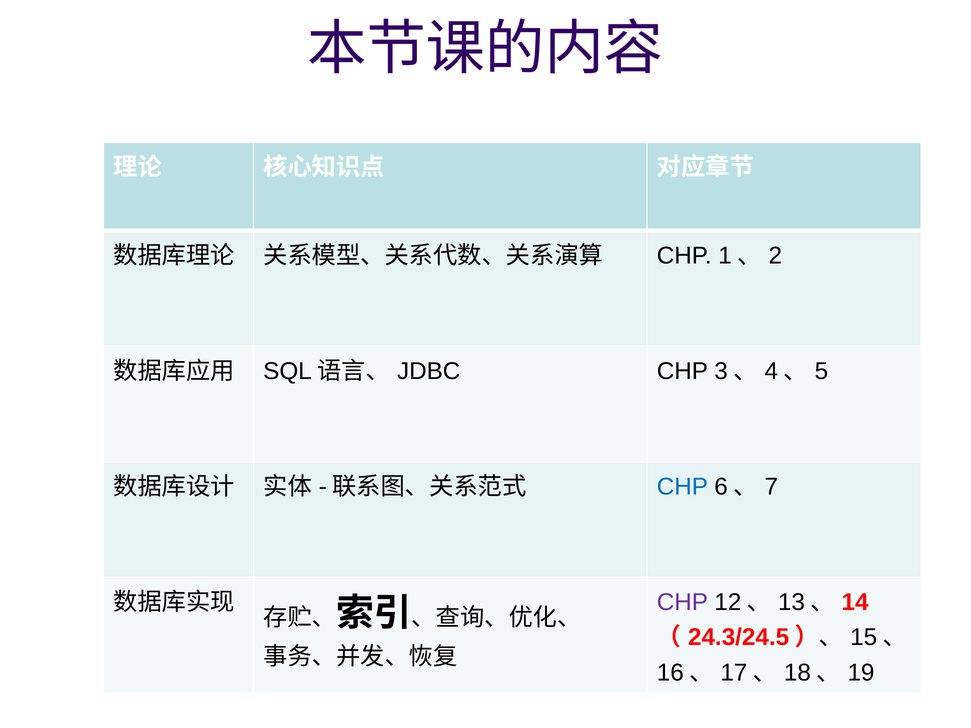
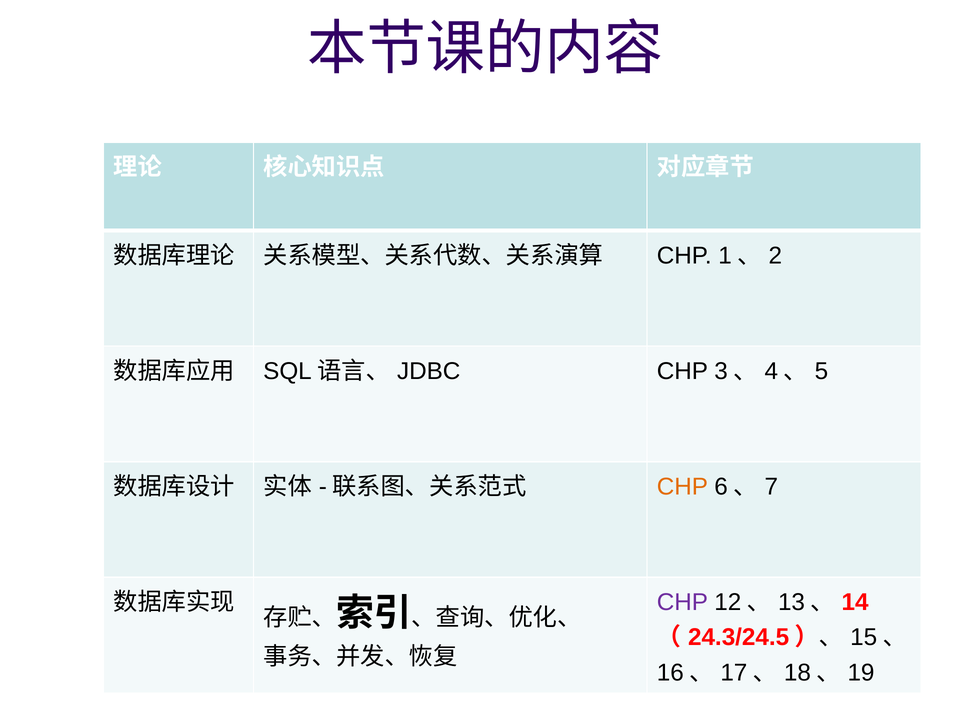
CHP colour: blue -> orange (682, 487)
